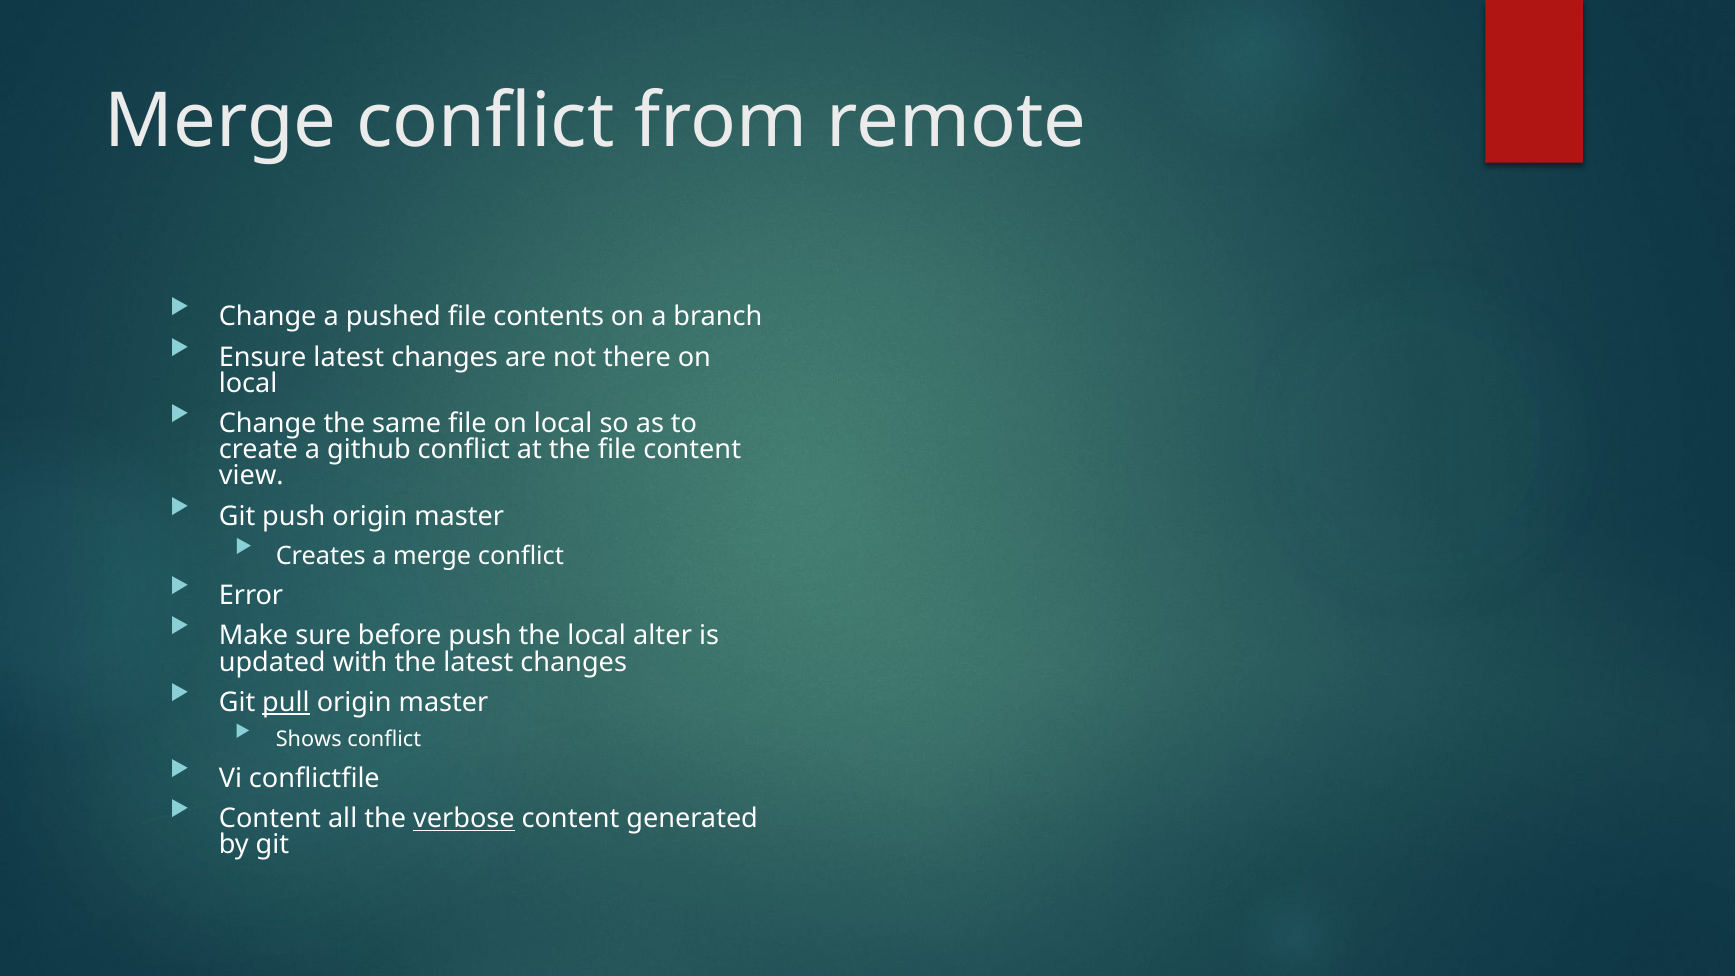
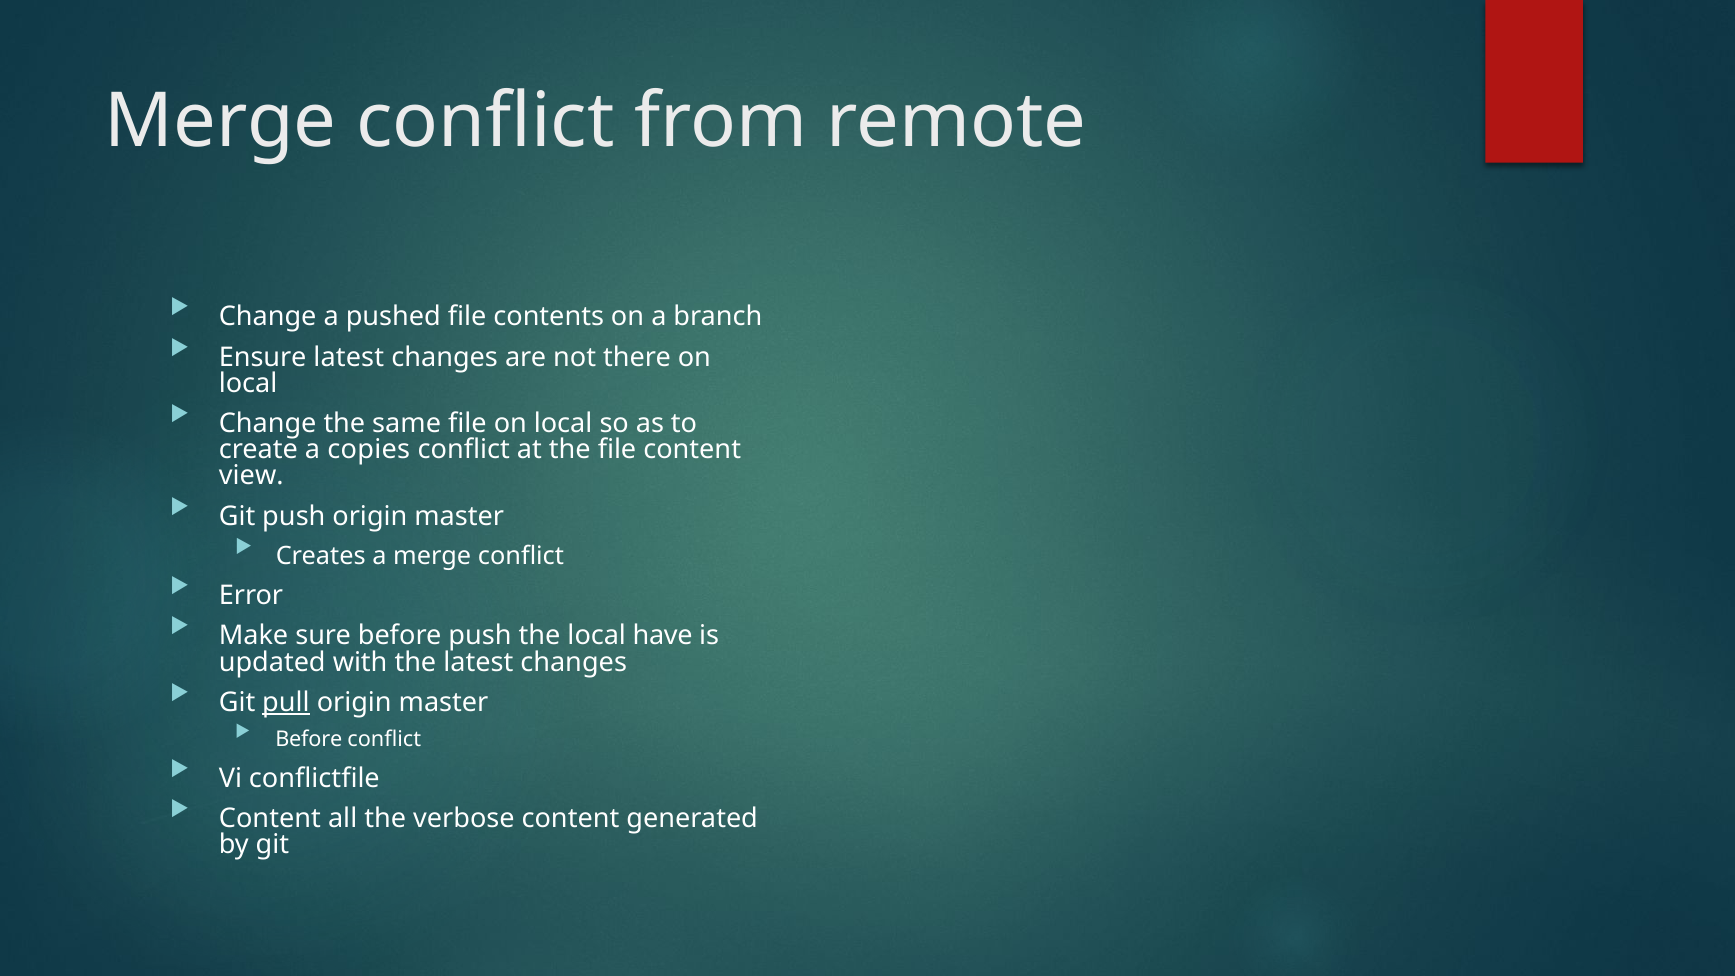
github: github -> copies (369, 450)
alter: alter -> have (663, 636)
Shows: Shows -> Before (309, 740)
verbose underline: present -> none (464, 819)
